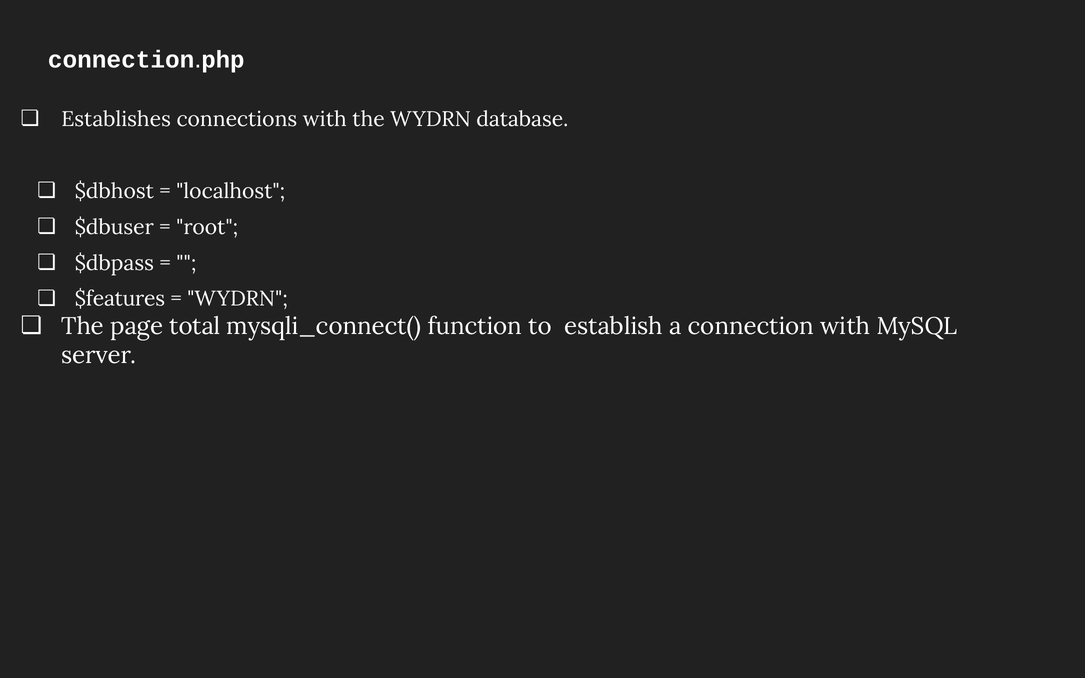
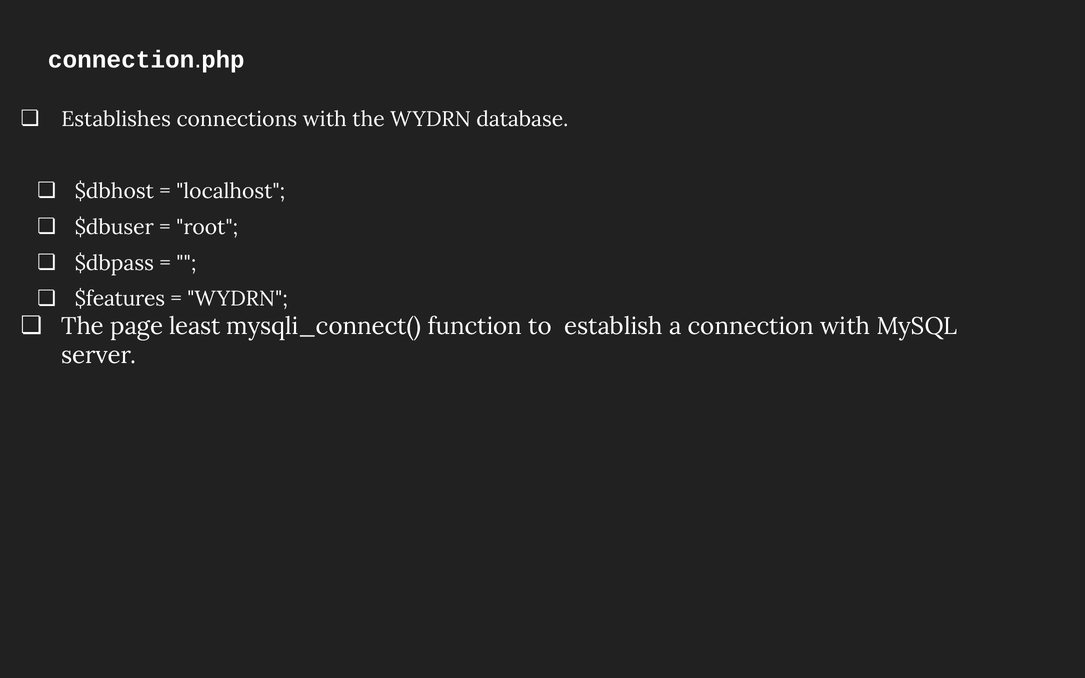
total: total -> least (195, 326)
